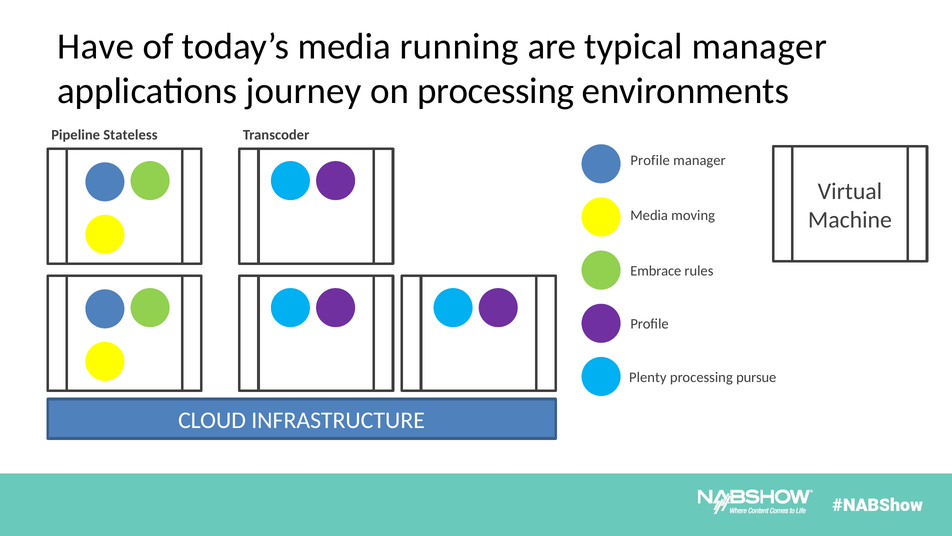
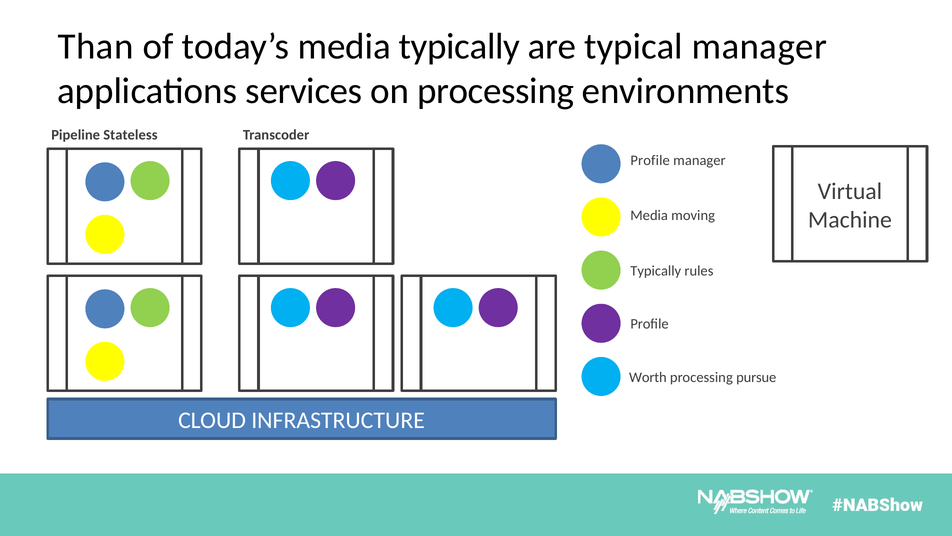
Have: Have -> Than (96, 46)
media running: running -> typically (459, 46)
journey: journey -> services (304, 91)
Embrace: Embrace -> Typically (656, 271)
Plenty: Plenty -> Worth (648, 377)
